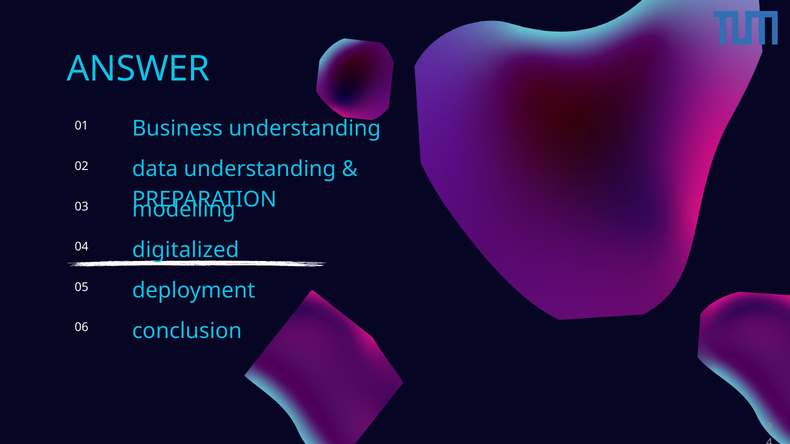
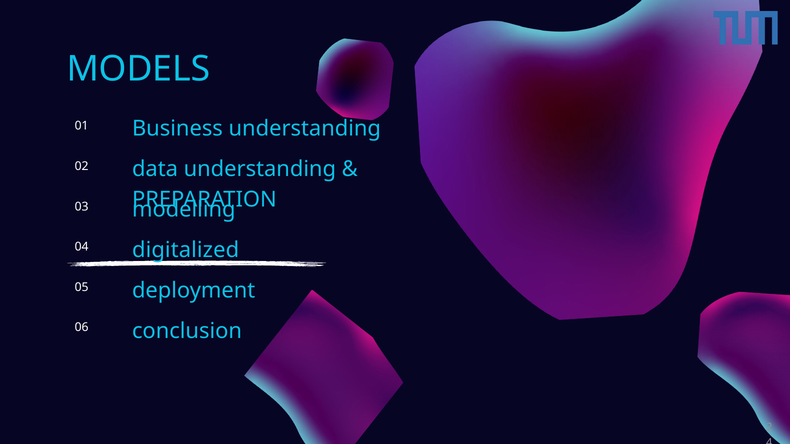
ANSWER: ANSWER -> MODELS (138, 69)
